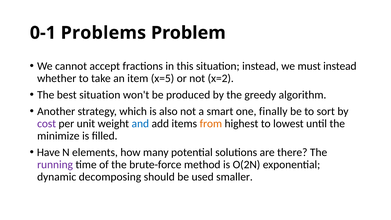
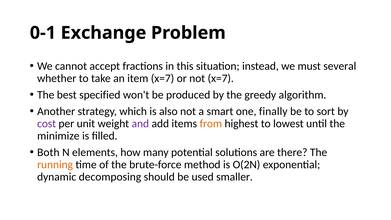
Problems: Problems -> Exchange (103, 33)
must instead: instead -> several (340, 66)
item x=5: x=5 -> x=7 (163, 78)
not x=2: x=2 -> x=7 (221, 78)
best situation: situation -> specified (100, 95)
and colour: blue -> purple (140, 124)
Have: Have -> Both (48, 152)
running colour: purple -> orange (55, 165)
